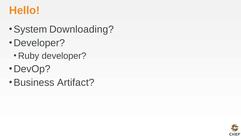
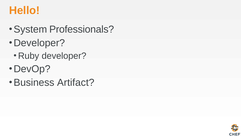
Downloading: Downloading -> Professionals (82, 29)
